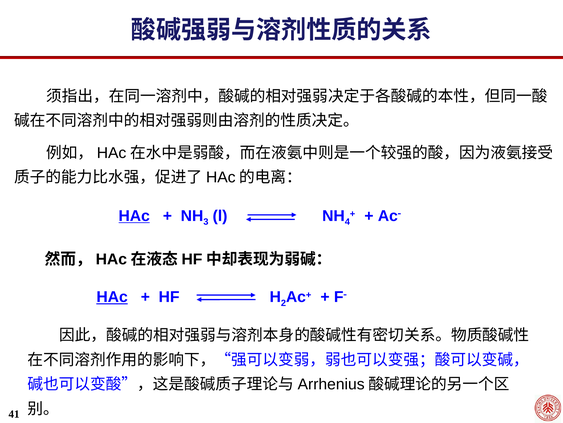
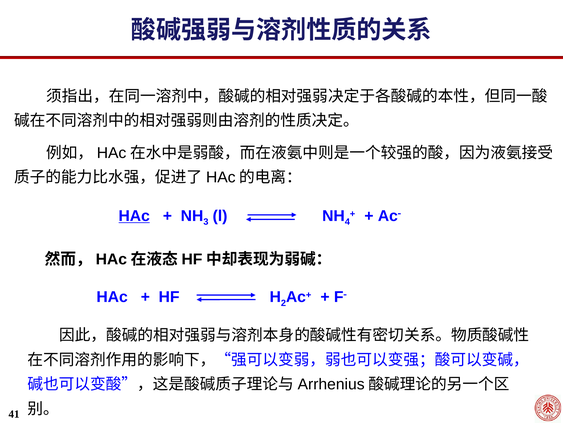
HAc underline: present -> none (112, 296)
